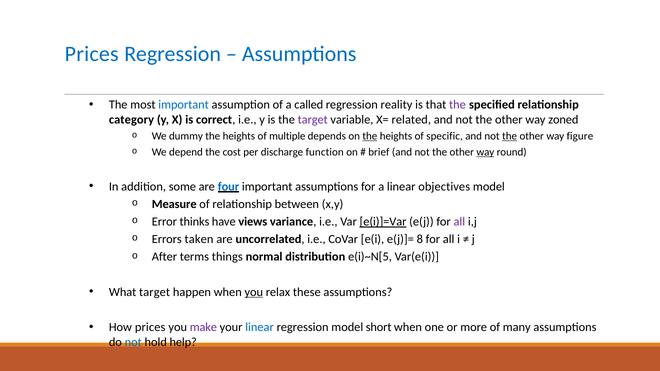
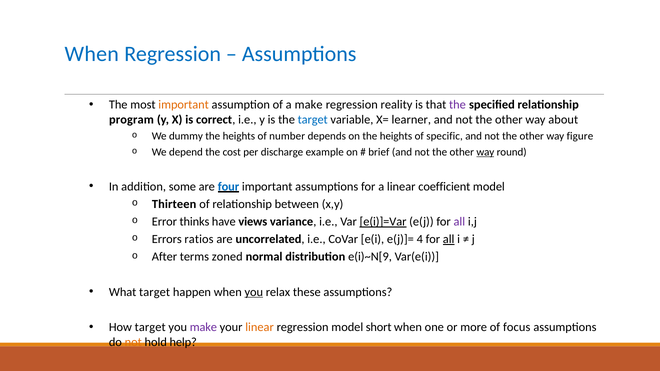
Prices: Prices -> When (92, 54)
important colour: blue -> orange (184, 105)
a called: called -> make (309, 105)
category: category -> program (131, 120)
target colour: purple -> blue (313, 120)
related: related -> learner (411, 120)
zoned: zoned -> about (563, 120)
multiple: multiple -> number (287, 136)
the underline: present -> none (370, 136)
the underline: present -> none (510, 136)
function: function -> example (325, 152)
objectives: objectives -> coefficient (444, 187)
Measure: Measure -> Thirteen (174, 204)
taken: taken -> ratios (199, 239)
8: 8 -> 4 (420, 239)
all underline: none -> present (449, 239)
things: things -> zoned (227, 257)
e(i)~N[5: e(i)~N[5 -> e(i)~N[9 (370, 257)
How prices: prices -> target (150, 327)
linear colour: blue -> orange (260, 327)
many: many -> focus (517, 327)
not colour: blue -> orange (133, 342)
